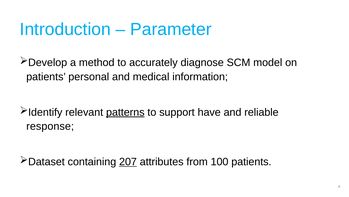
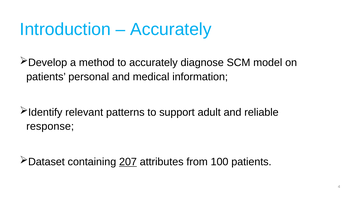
Parameter: Parameter -> Accurately (171, 29)
patterns underline: present -> none (125, 112)
have: have -> adult (209, 112)
